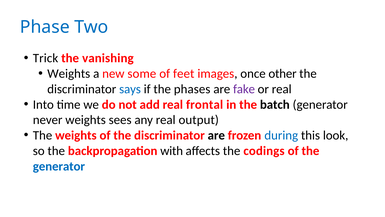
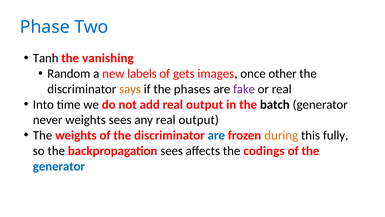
Trick: Trick -> Tanh (46, 58)
Weights: Weights -> Random (69, 74)
some: some -> labels (142, 74)
feet: feet -> gets (184, 74)
says colour: blue -> orange (130, 89)
add real frontal: frontal -> output (205, 104)
are colour: black -> blue (216, 135)
during colour: blue -> orange (281, 135)
look: look -> fully (336, 135)
backpropagation with: with -> sees (172, 151)
